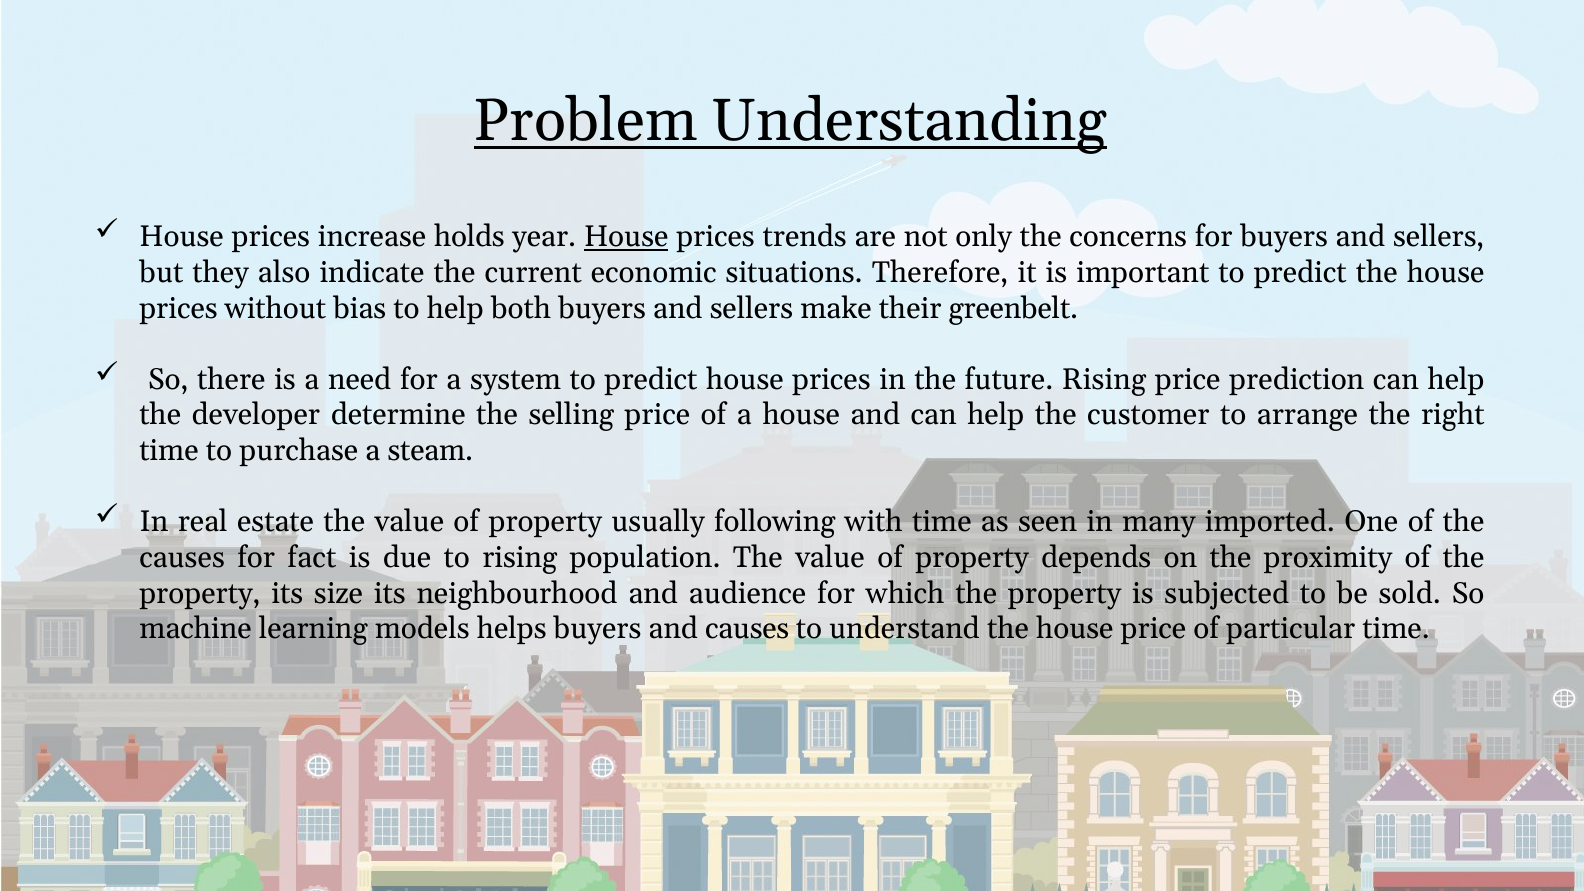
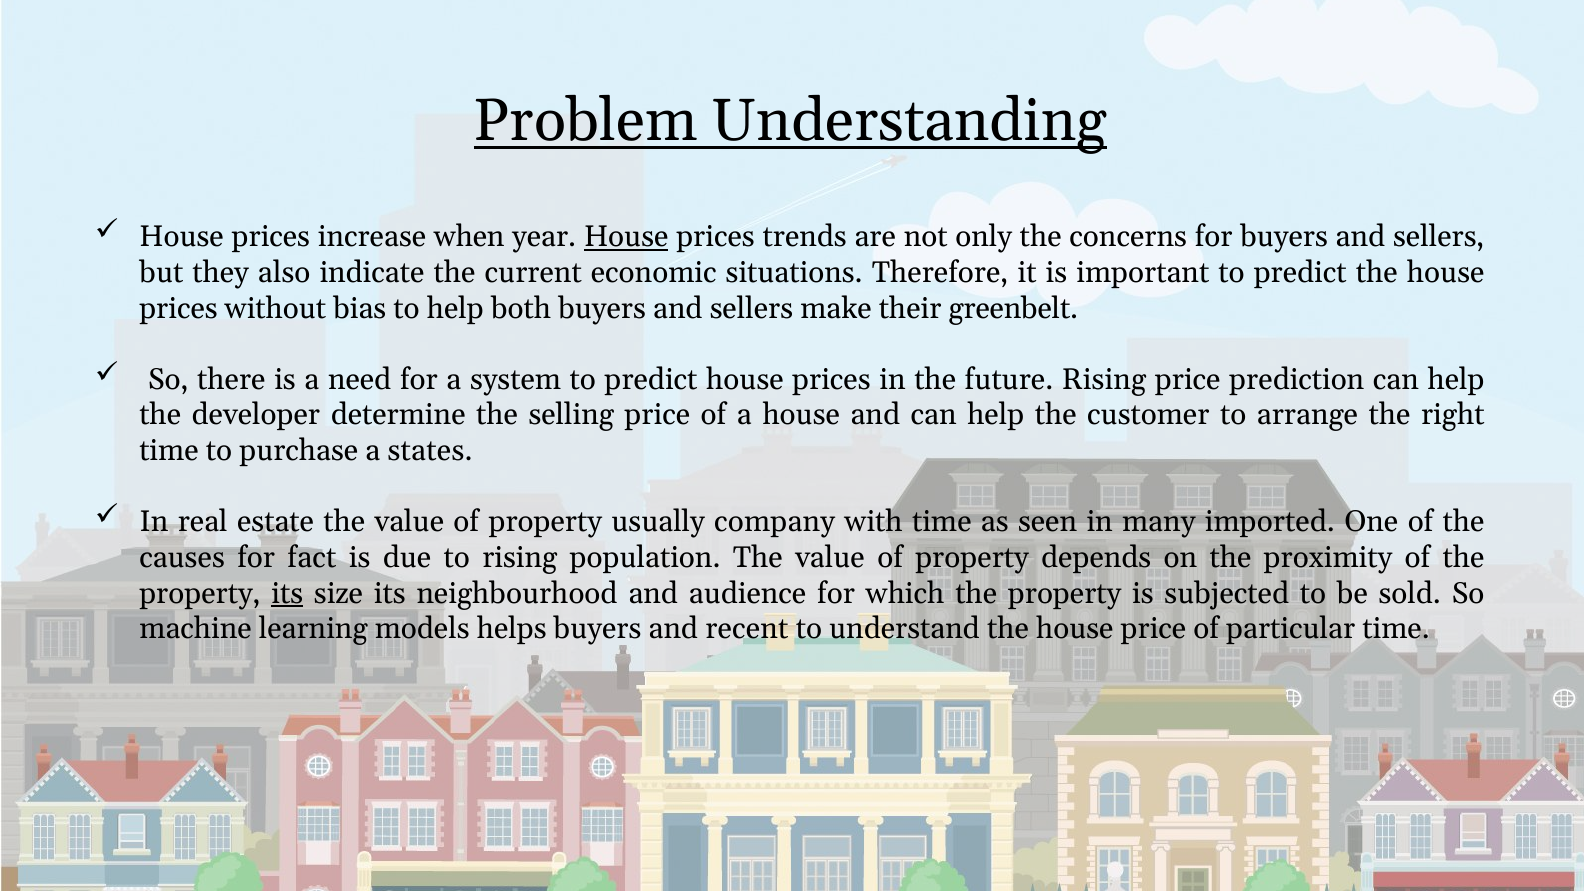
holds: holds -> when (469, 237)
steam: steam -> states (430, 451)
following: following -> company (775, 522)
its underline: none -> present (287, 593)
and causes: causes -> recent (747, 629)
